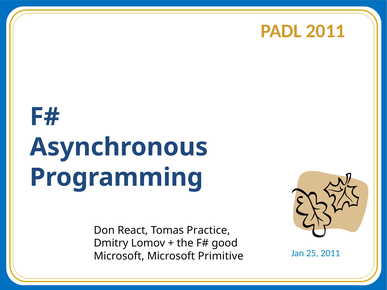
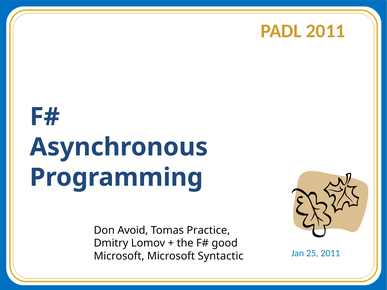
React: React -> Avoid (133, 230)
Primitive: Primitive -> Syntactic (221, 256)
